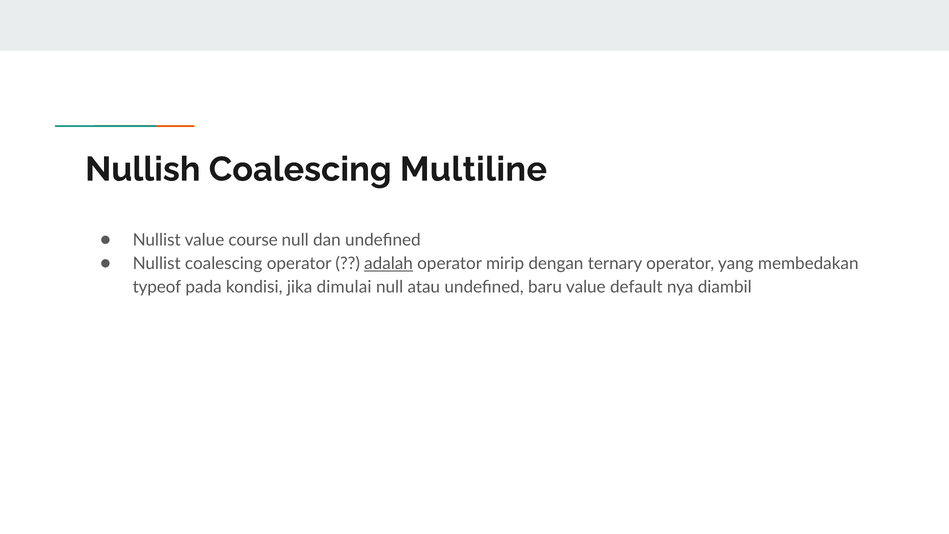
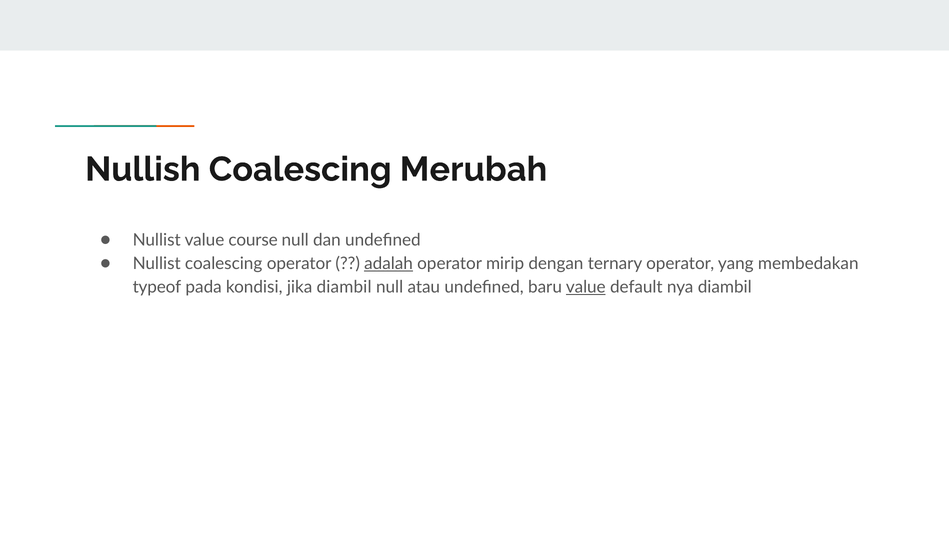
Multiline: Multiline -> Merubah (474, 169)
jika dimulai: dimulai -> diambil (344, 287)
value underline: none -> present (586, 287)
